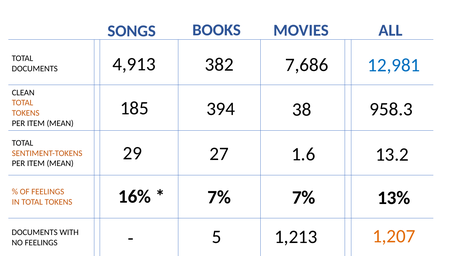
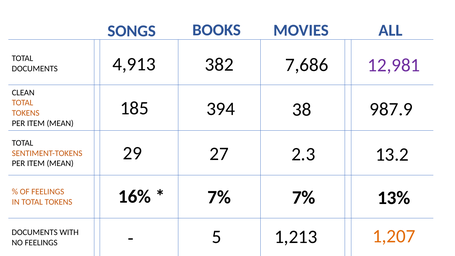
12,981 colour: blue -> purple (394, 65)
958.3: 958.3 -> 987.9 (391, 109)
1.6: 1.6 -> 2.3 (303, 154)
